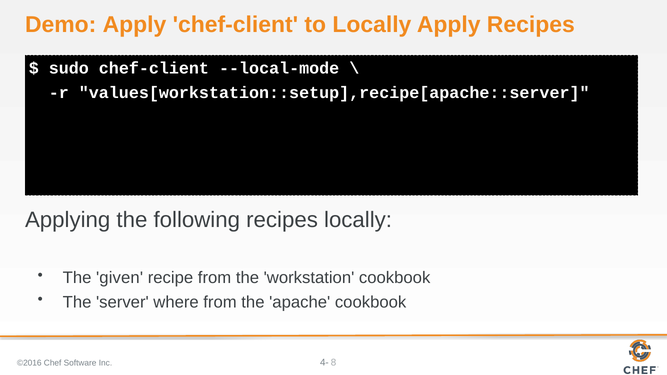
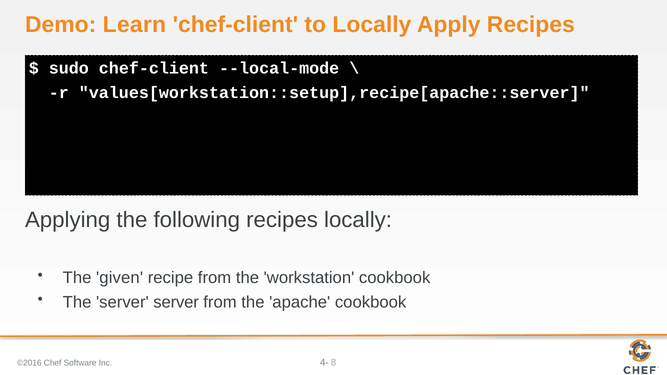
Demo Apply: Apply -> Learn (134, 25)
server where: where -> server (176, 302)
